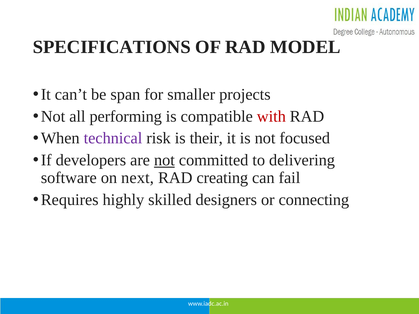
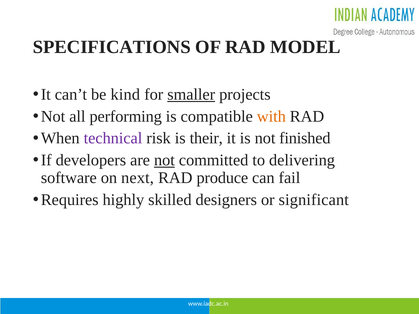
span: span -> kind (125, 94)
smaller underline: none -> present (191, 94)
with colour: red -> orange (271, 116)
focused: focused -> finished (305, 138)
creating: creating -> produce (222, 178)
connecting: connecting -> significant (314, 200)
